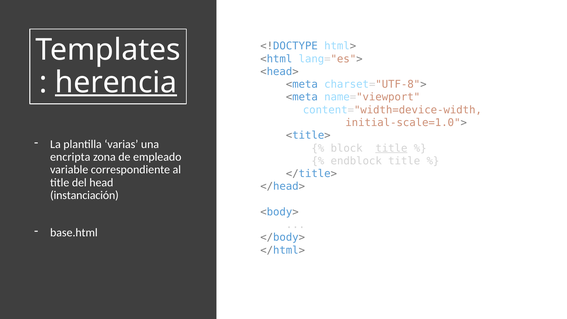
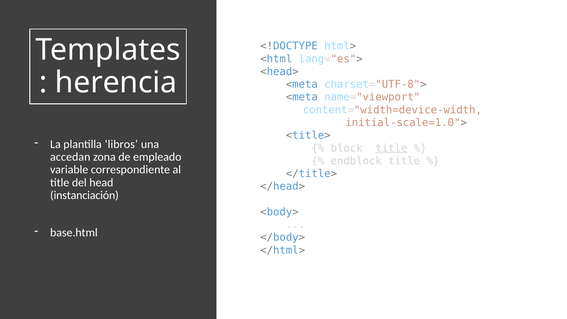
herencia underline: present -> none (116, 82)
varias: varias -> libros (121, 144)
encripta: encripta -> accedan (70, 157)
